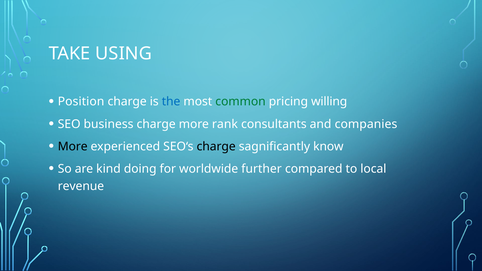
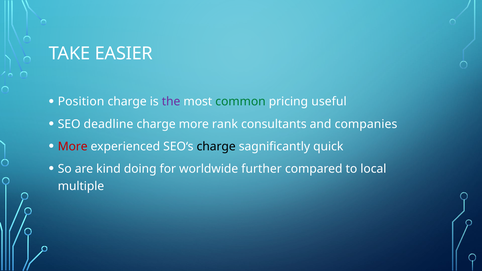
USING: USING -> EASIER (124, 54)
the colour: blue -> purple (171, 102)
willing: willing -> useful (329, 102)
business: business -> deadline (109, 124)
More colour: black -> red (73, 146)
know: know -> quick (328, 146)
revenue: revenue -> multiple (81, 186)
